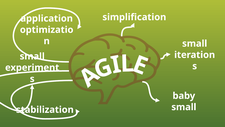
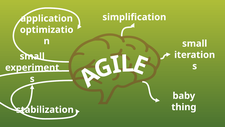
small: small -> thing (184, 107)
